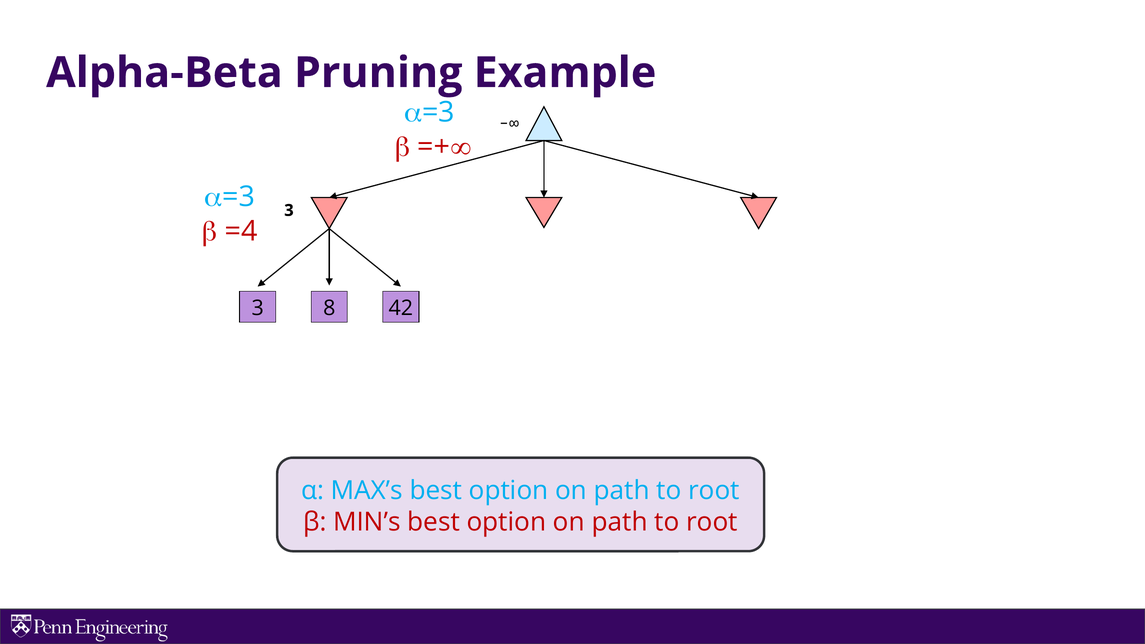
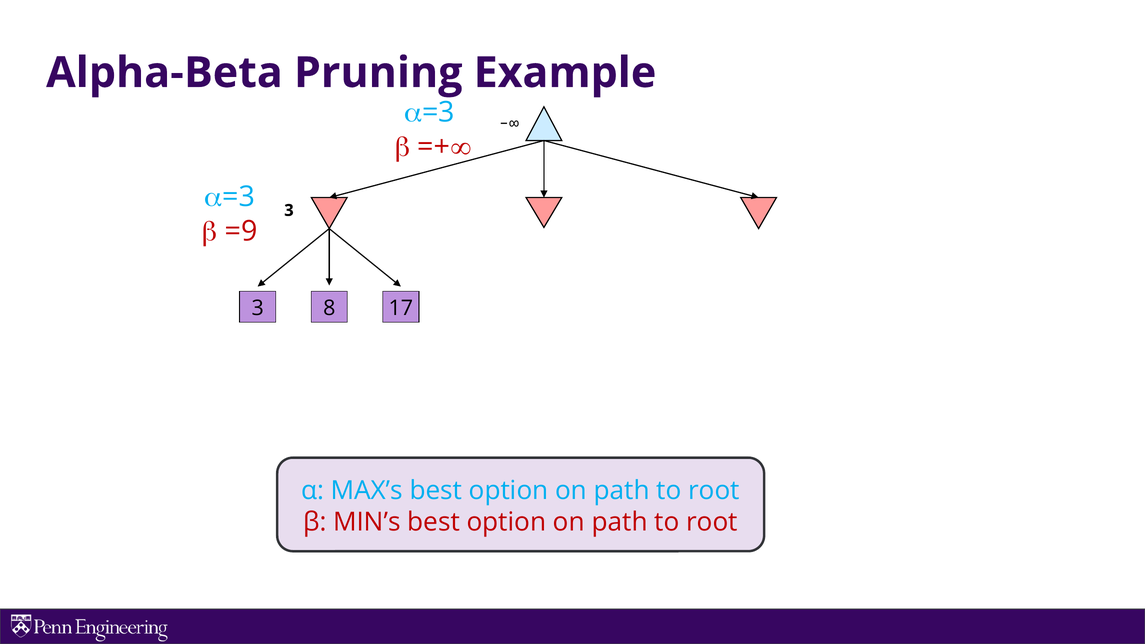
=4: =4 -> =9 (241, 231)
42: 42 -> 17 (401, 308)
